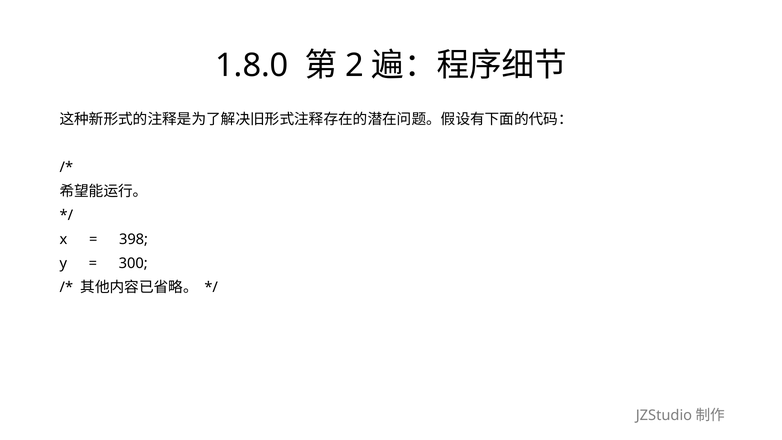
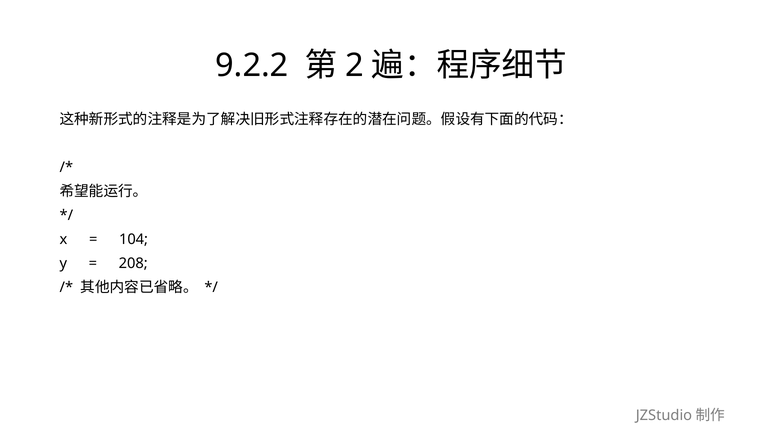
1.8.0: 1.8.0 -> 9.2.2 (252, 66)
398: 398 -> 104 (134, 239)
300: 300 -> 208 (133, 263)
